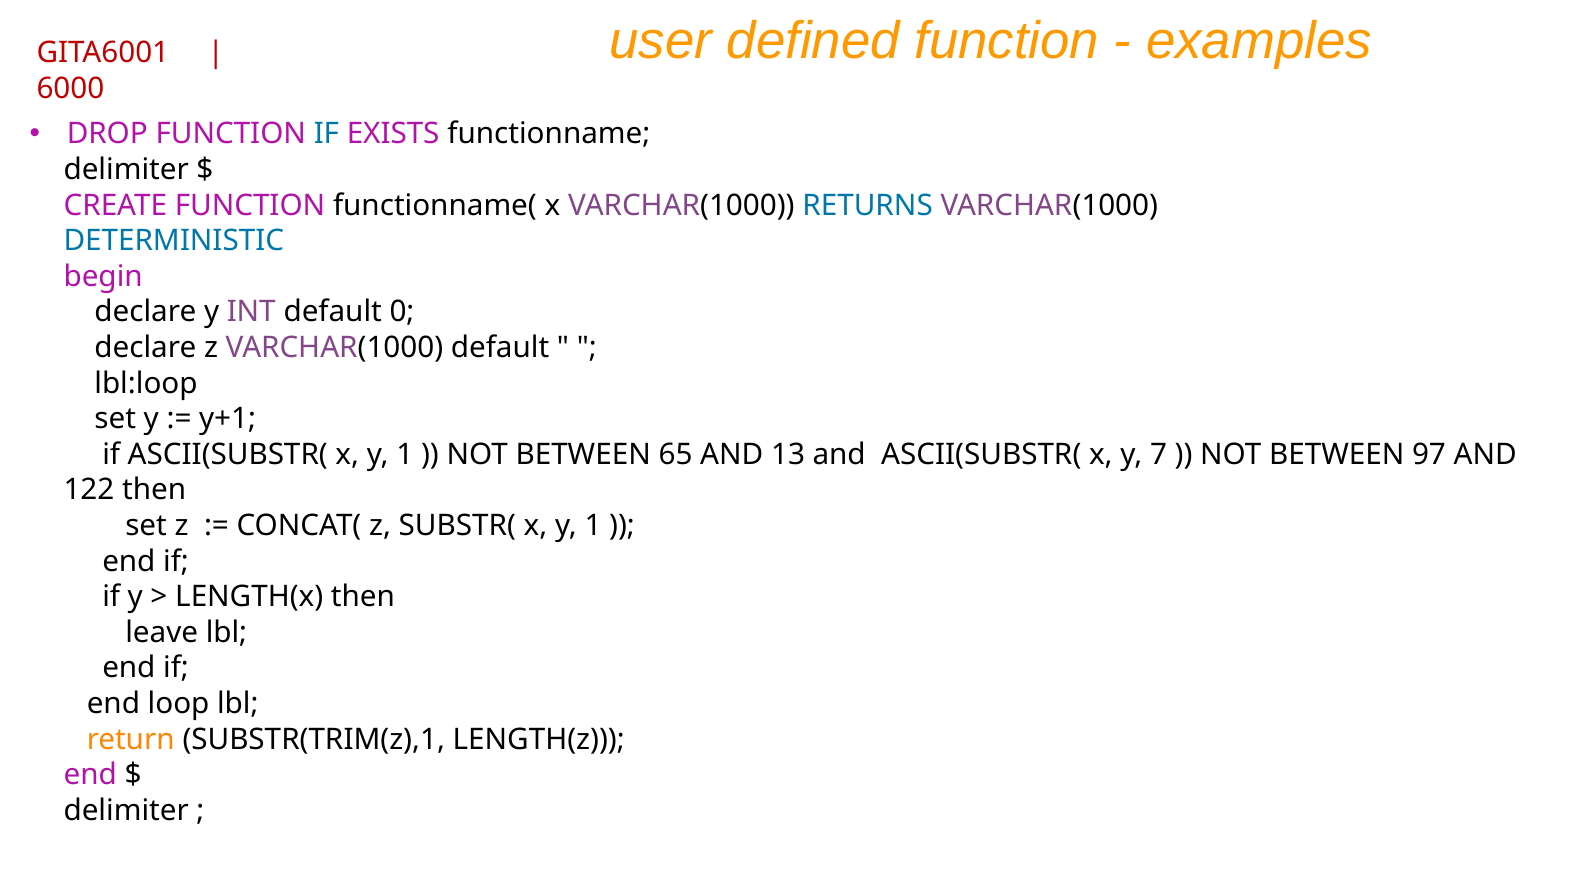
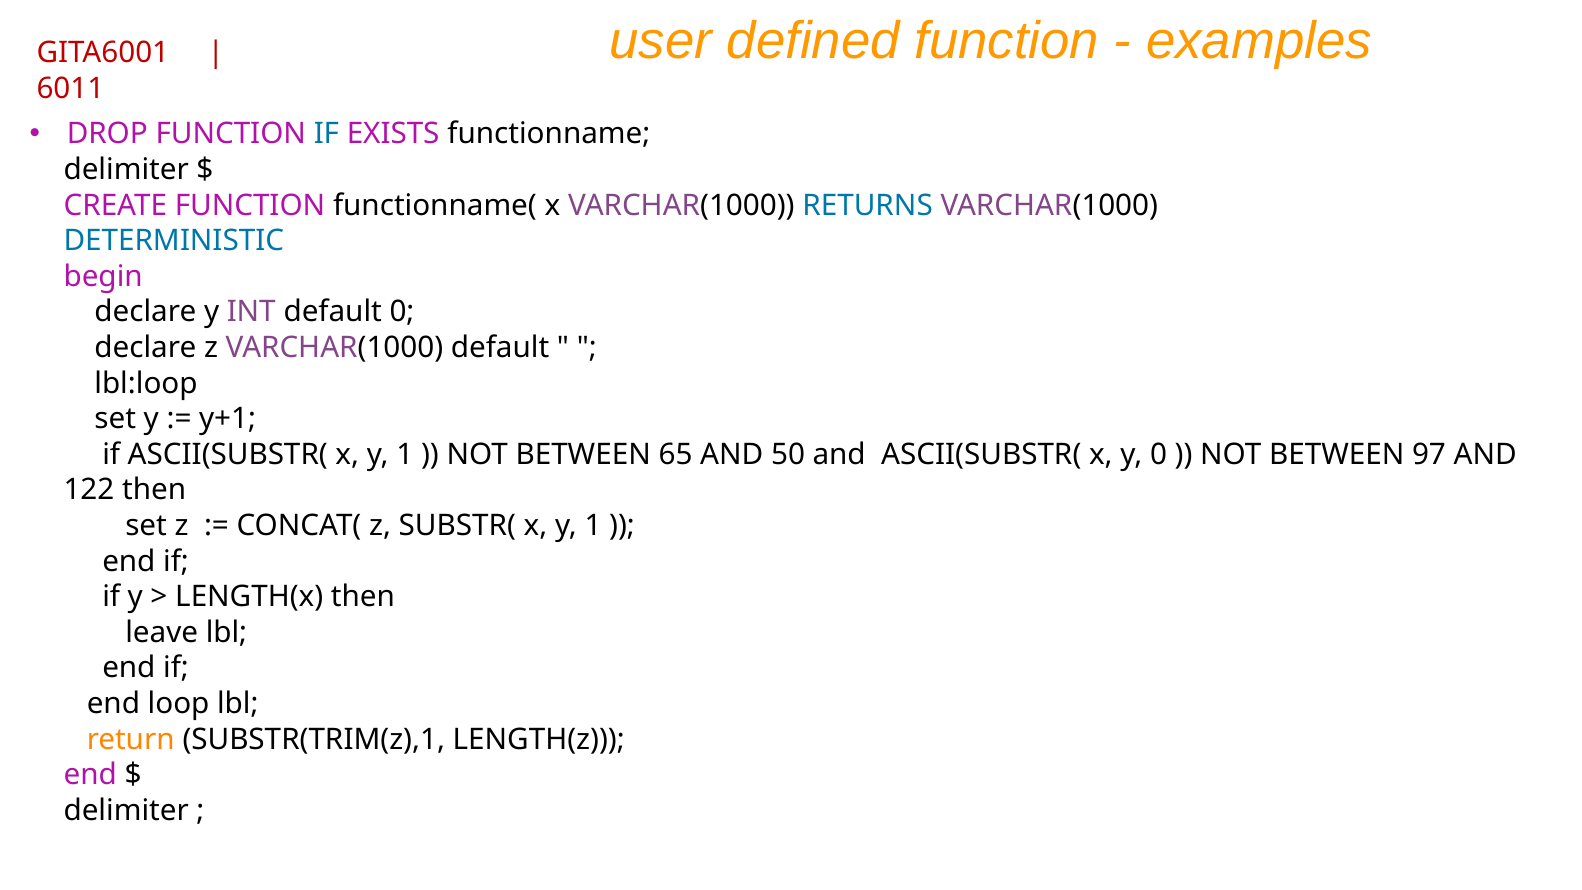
6000: 6000 -> 6011 (70, 88)
13: 13 -> 50 (788, 454)
y 7: 7 -> 0 (1158, 454)
